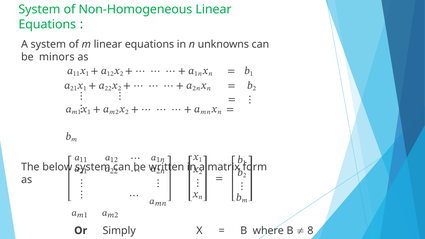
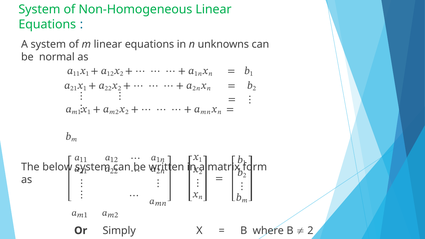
minors: minors -> normal (57, 57)
8: 8 -> 2 (310, 231)
